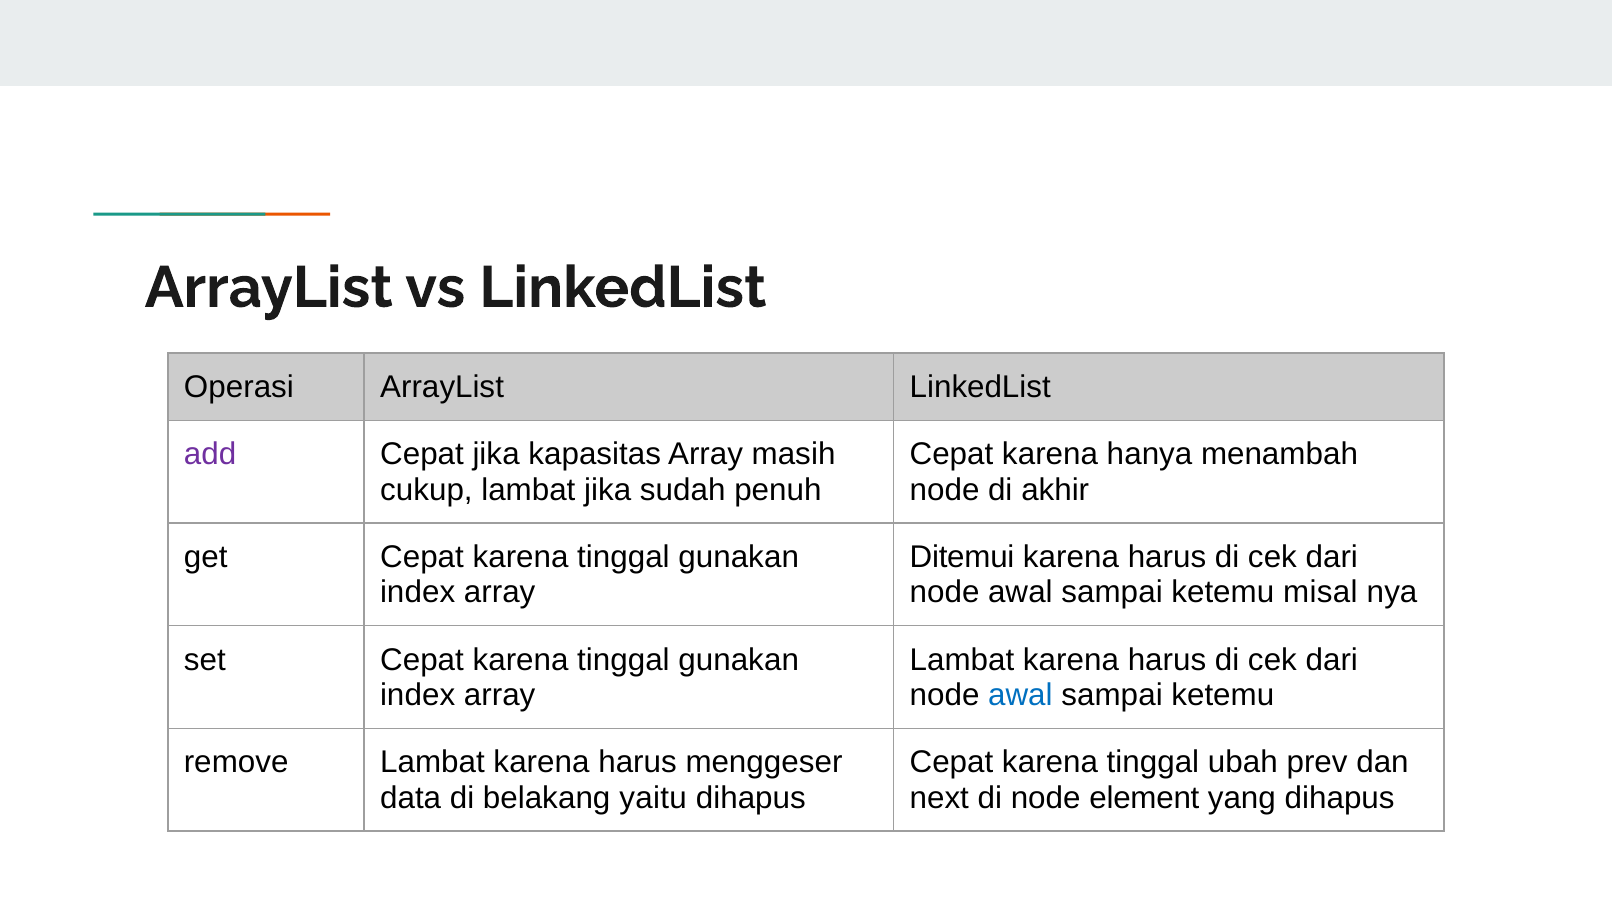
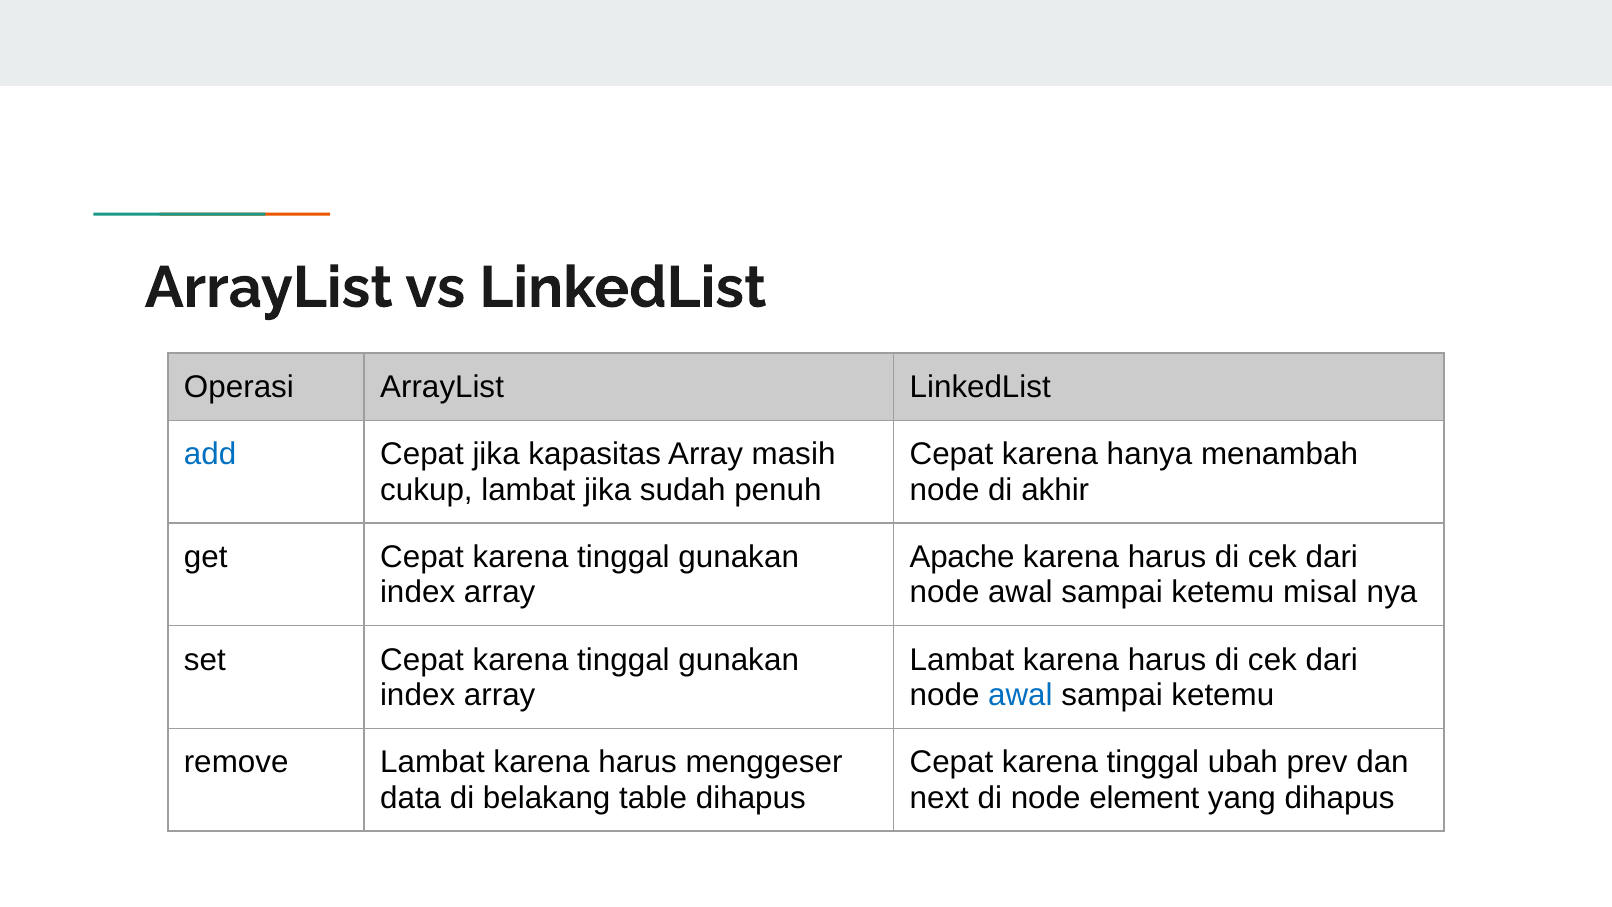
add colour: purple -> blue (210, 454)
Ditemui: Ditemui -> Apache (962, 557)
yaitu: yaitu -> table (653, 798)
